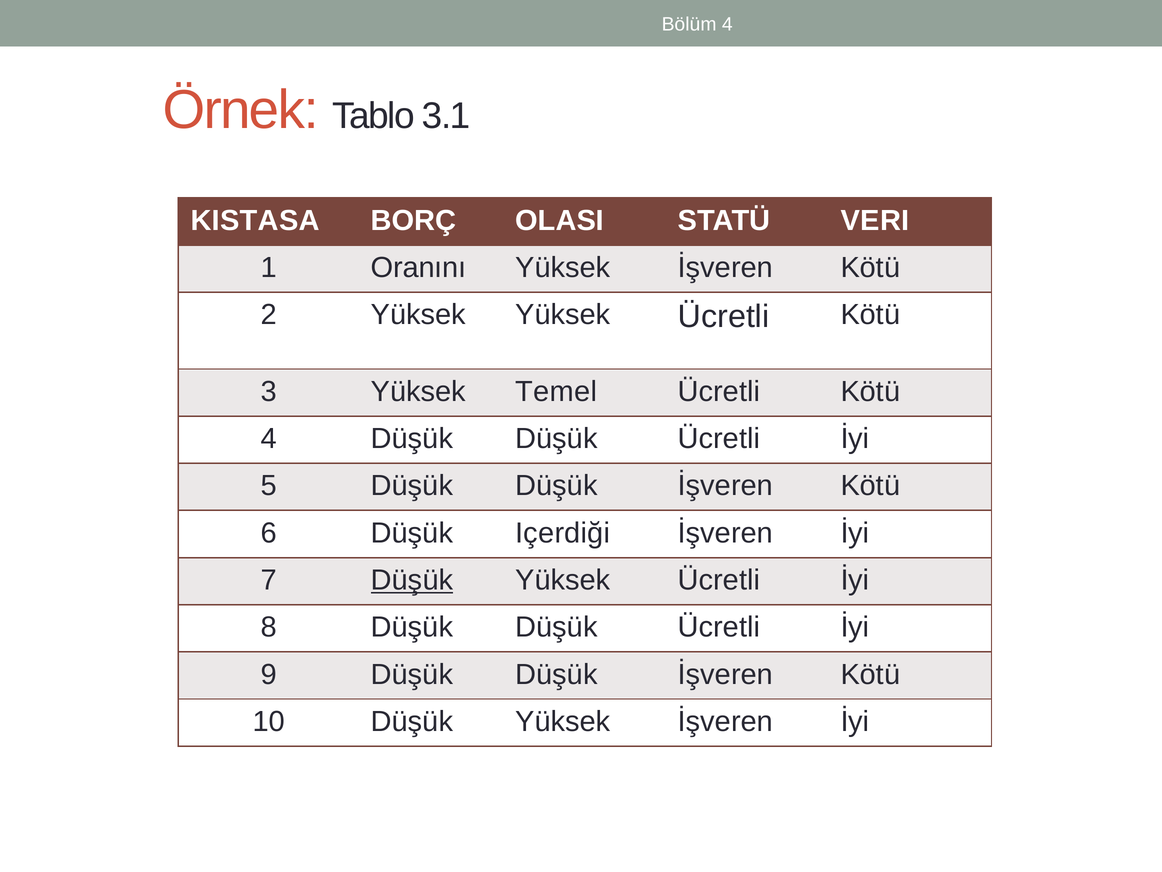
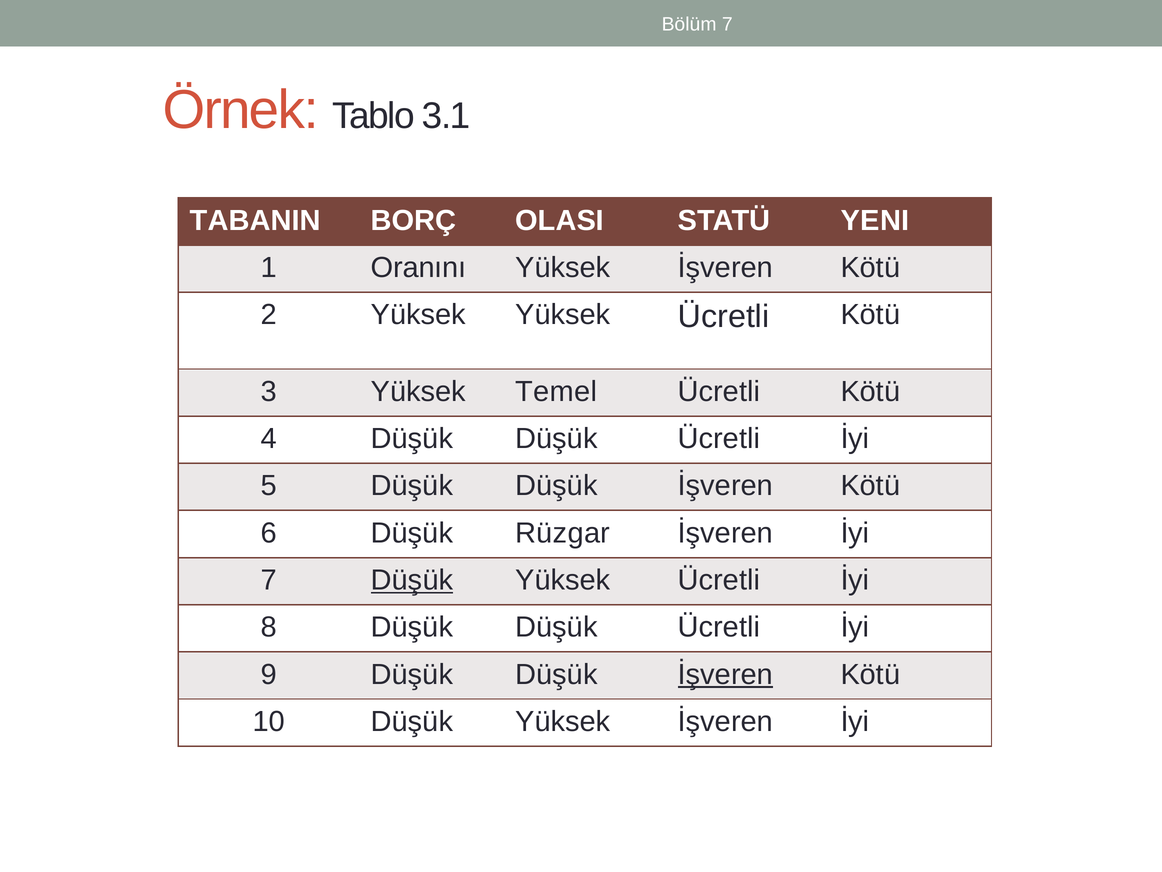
Bölüm 4: 4 -> 7 (727, 25)
KISTASA: KISTASA -> TABANIN (255, 220)
VERI: VERI -> YENI (875, 220)
Içerdiği: Içerdiği -> Rüzgar (563, 533)
İşveren underline: none -> present (725, 674)
